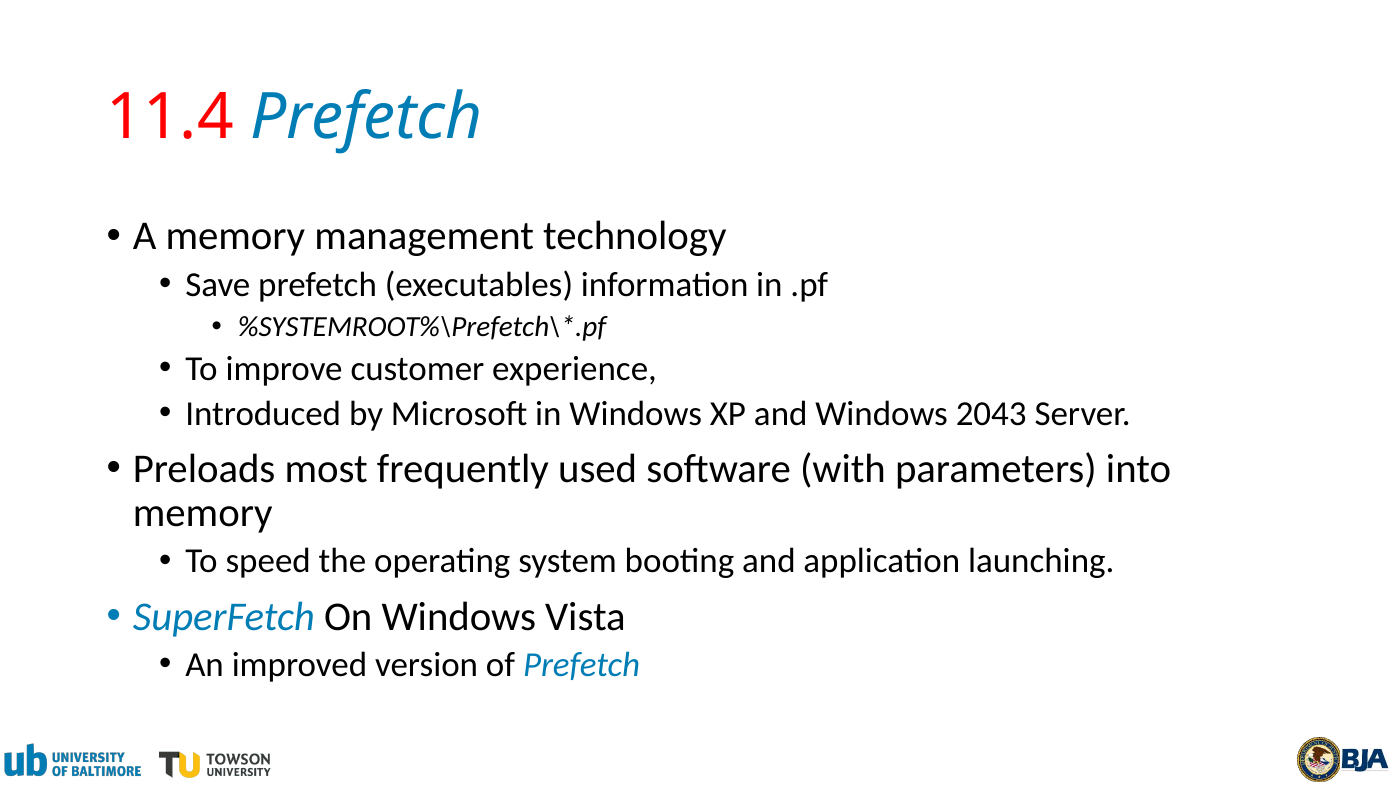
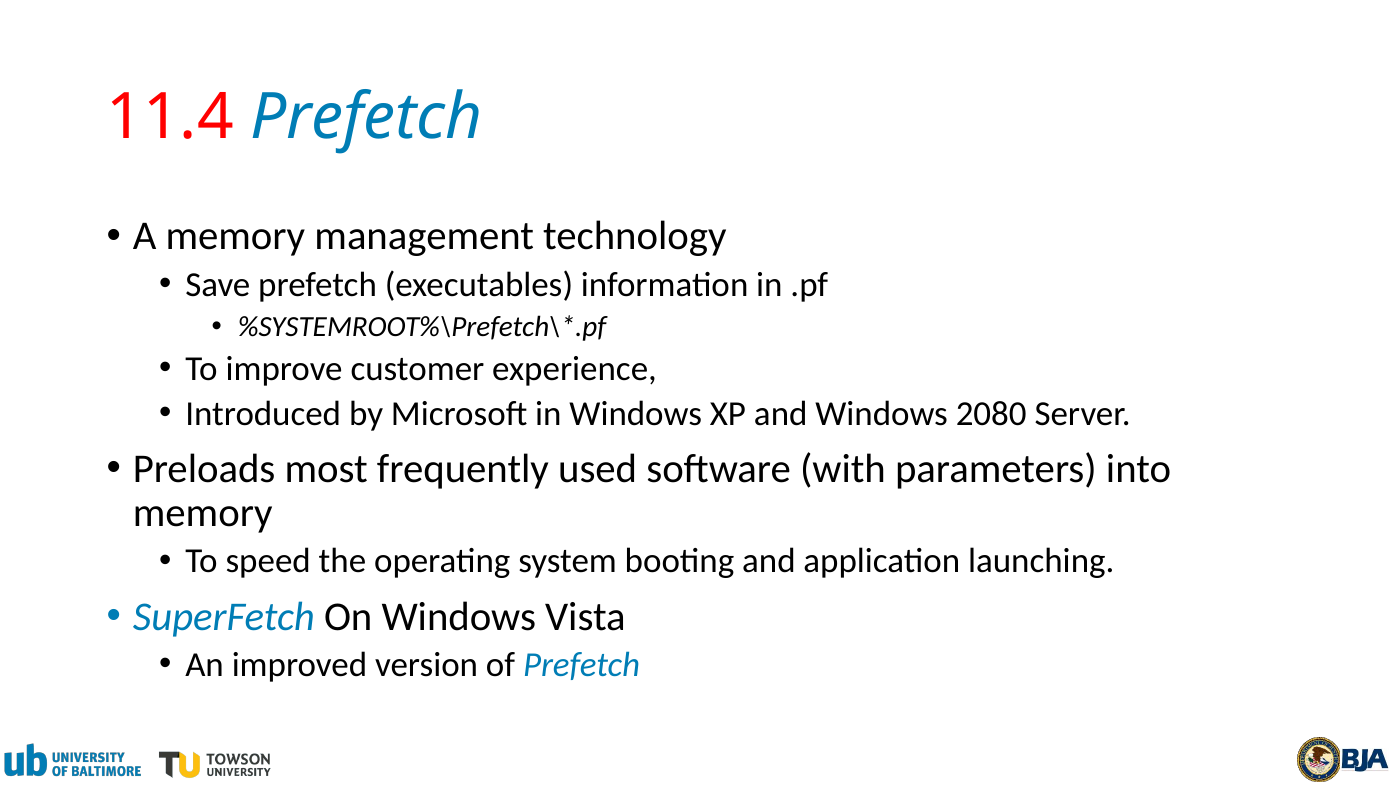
2043: 2043 -> 2080 (991, 414)
